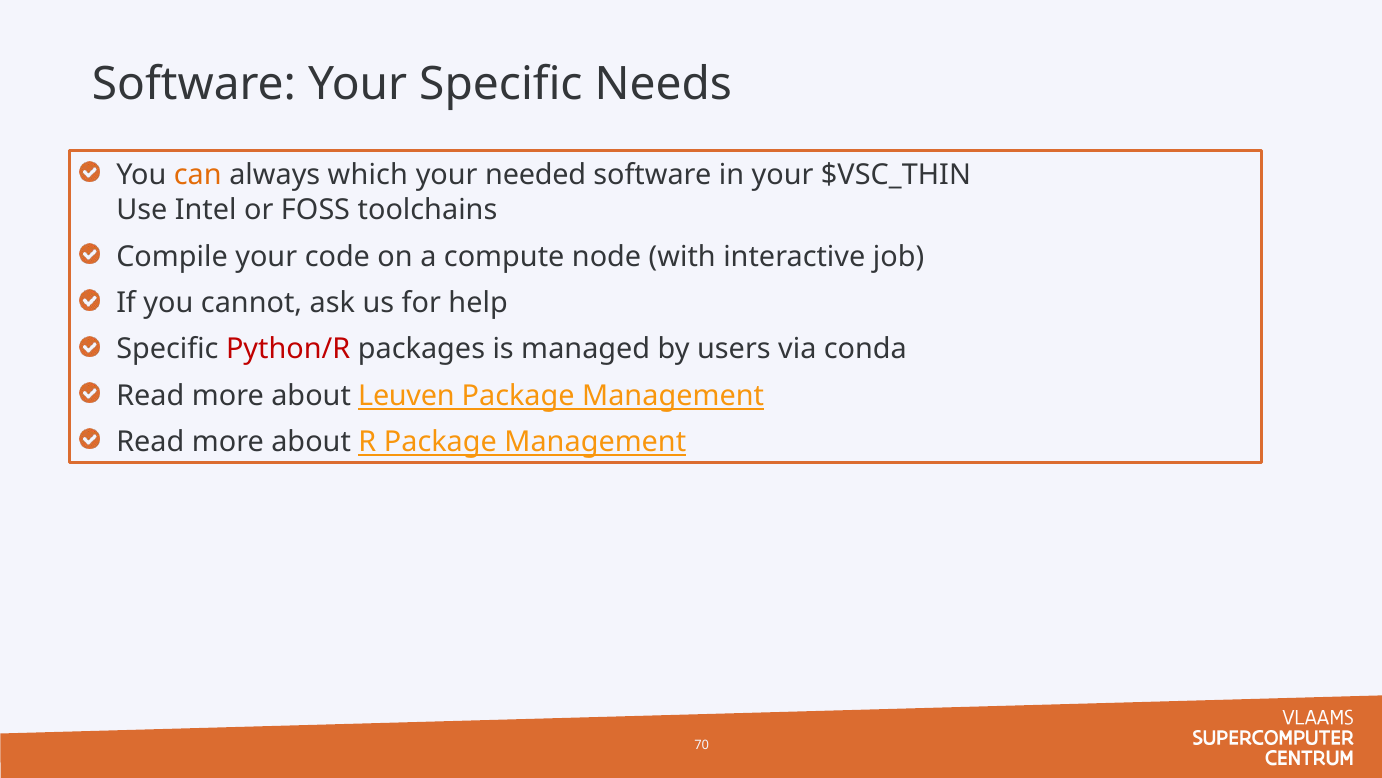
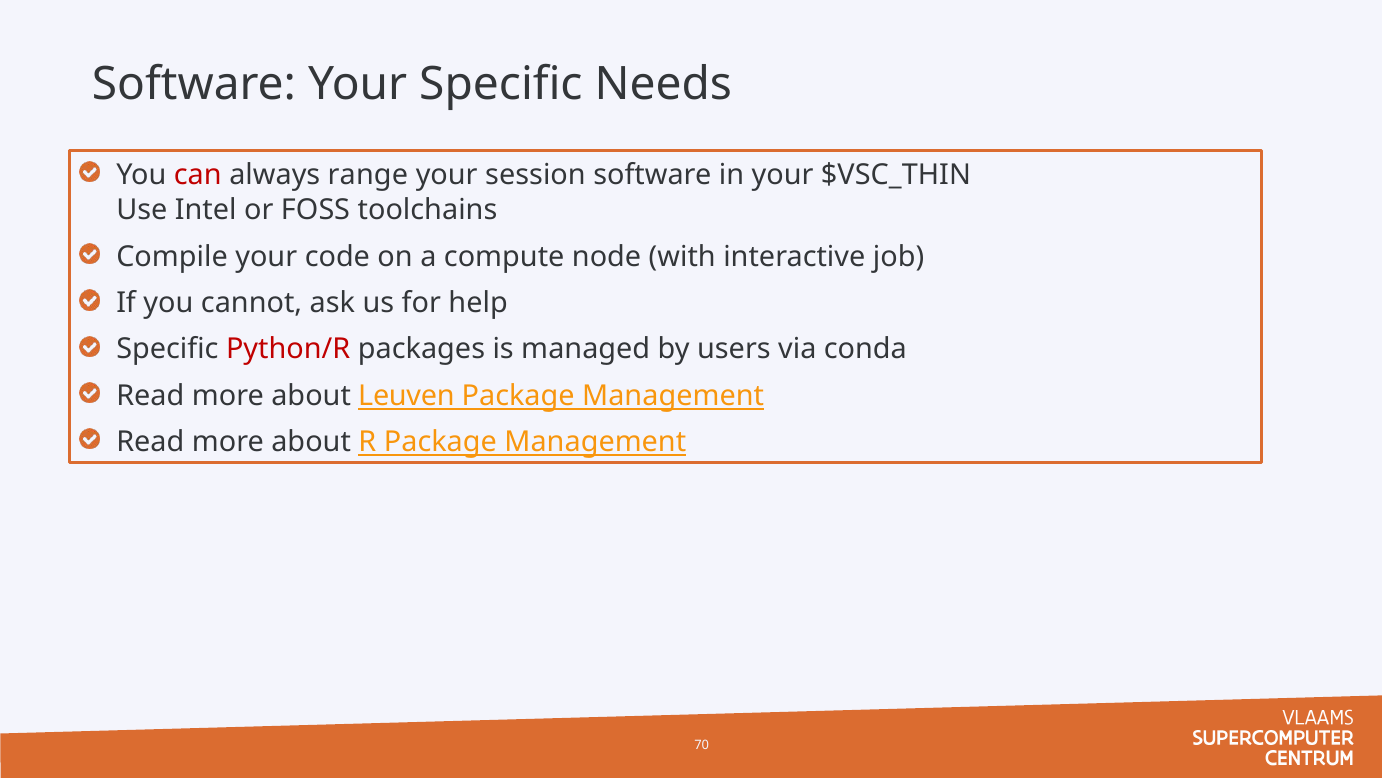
can colour: orange -> red (198, 175)
which: which -> range (368, 175)
needed: needed -> session (535, 175)
